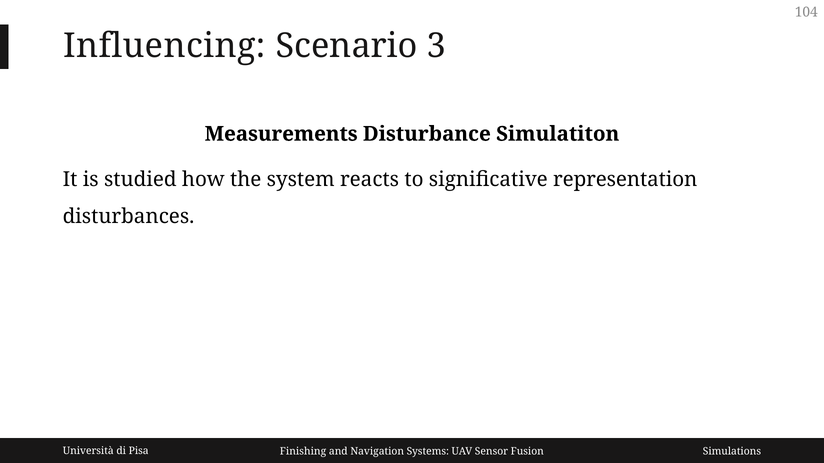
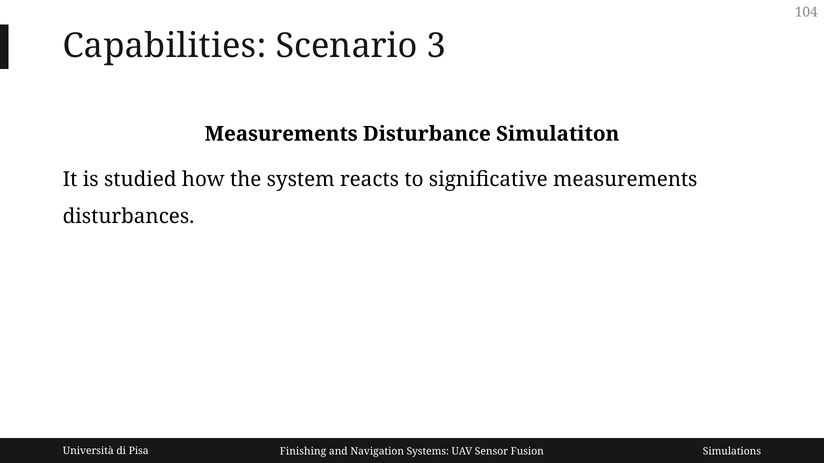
Influencing: Influencing -> Capabilities (165, 46)
significative representation: representation -> measurements (625, 180)
